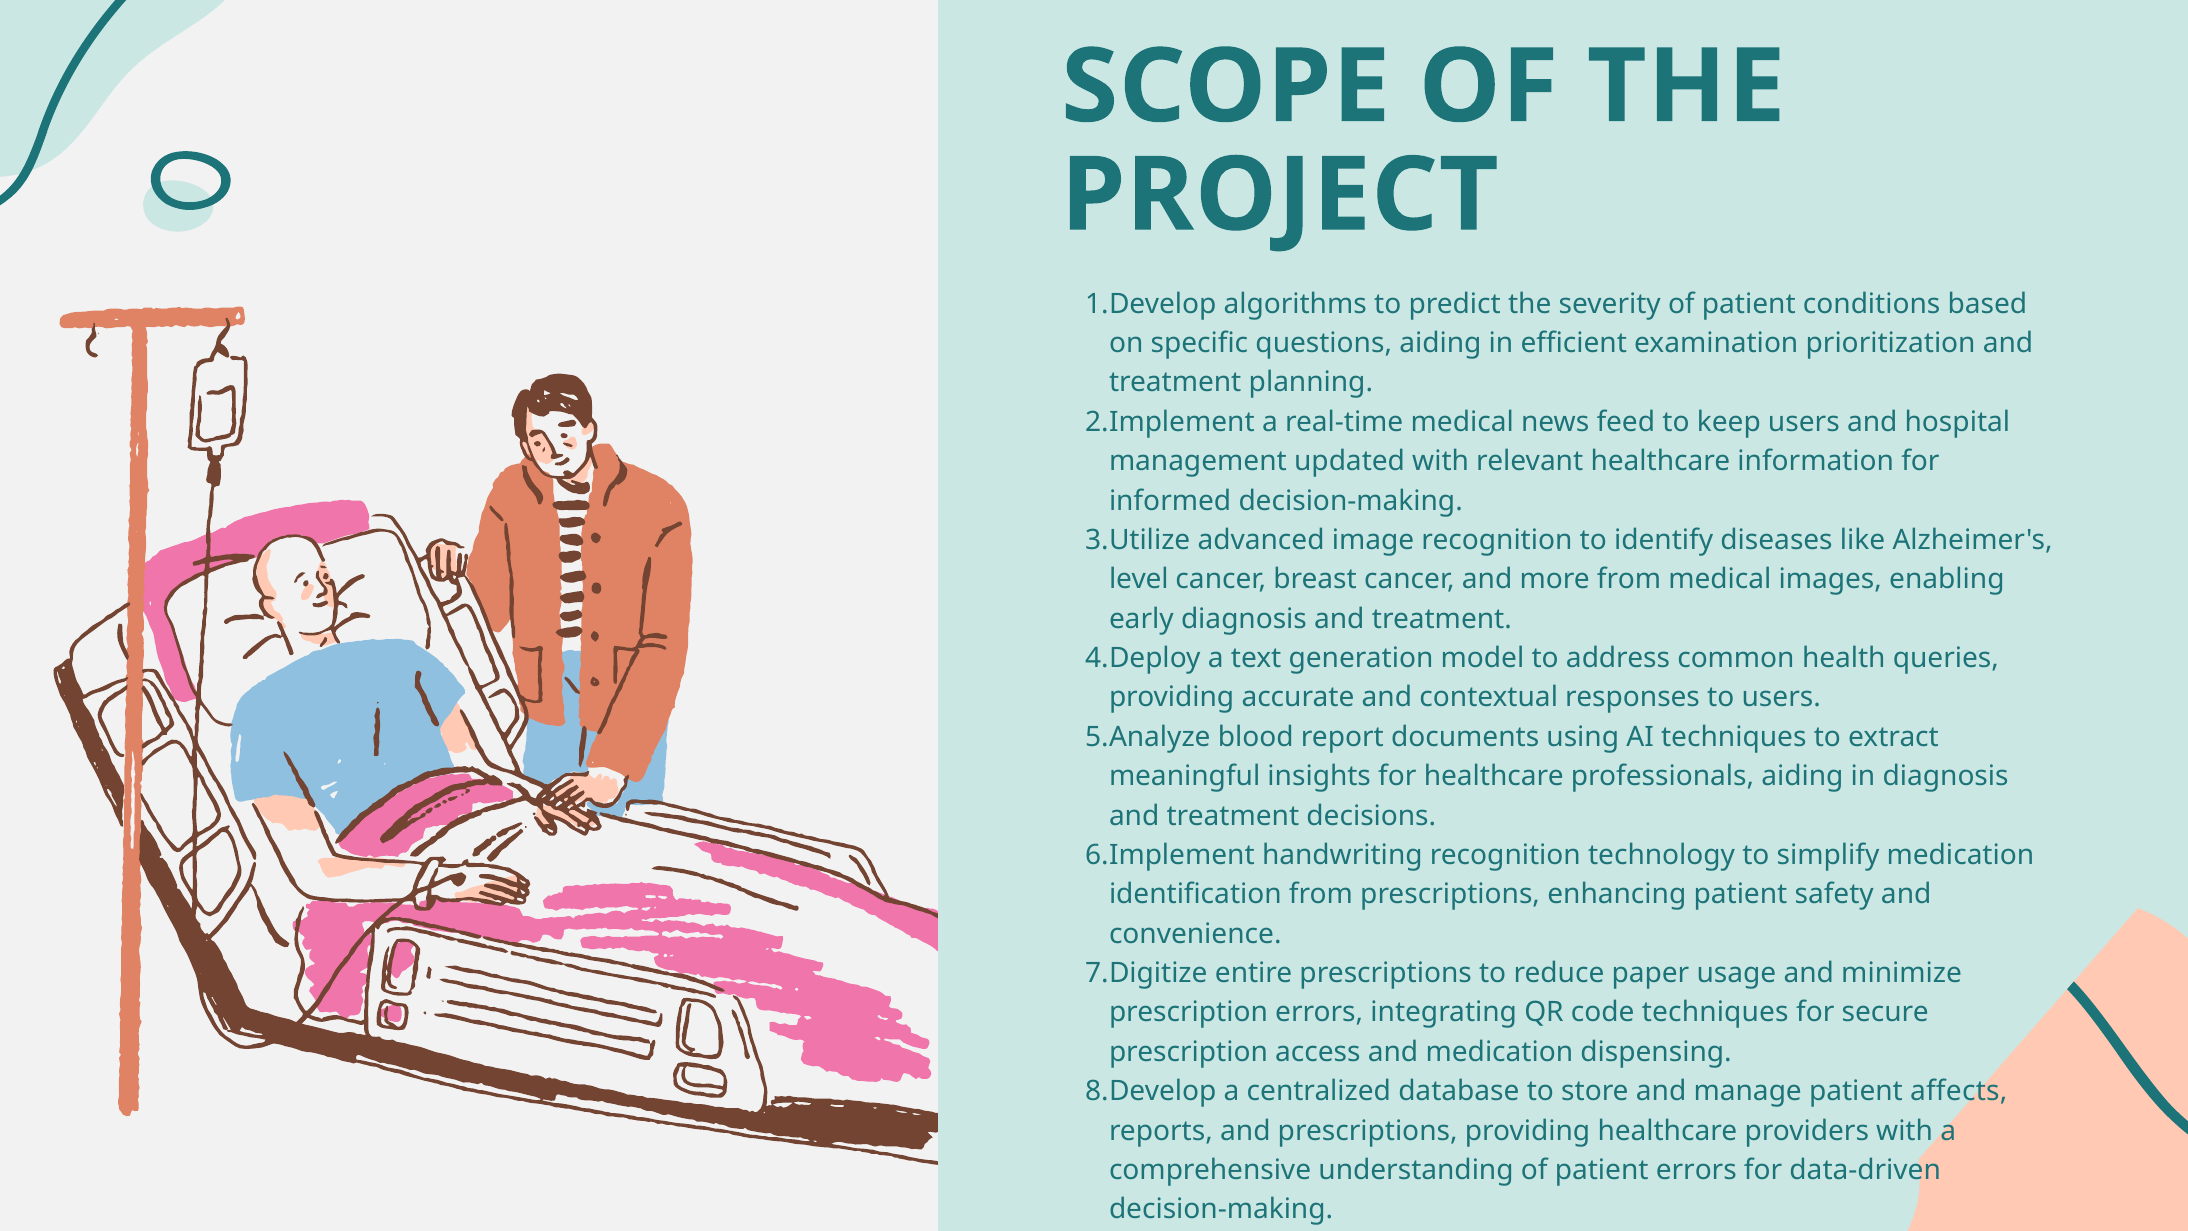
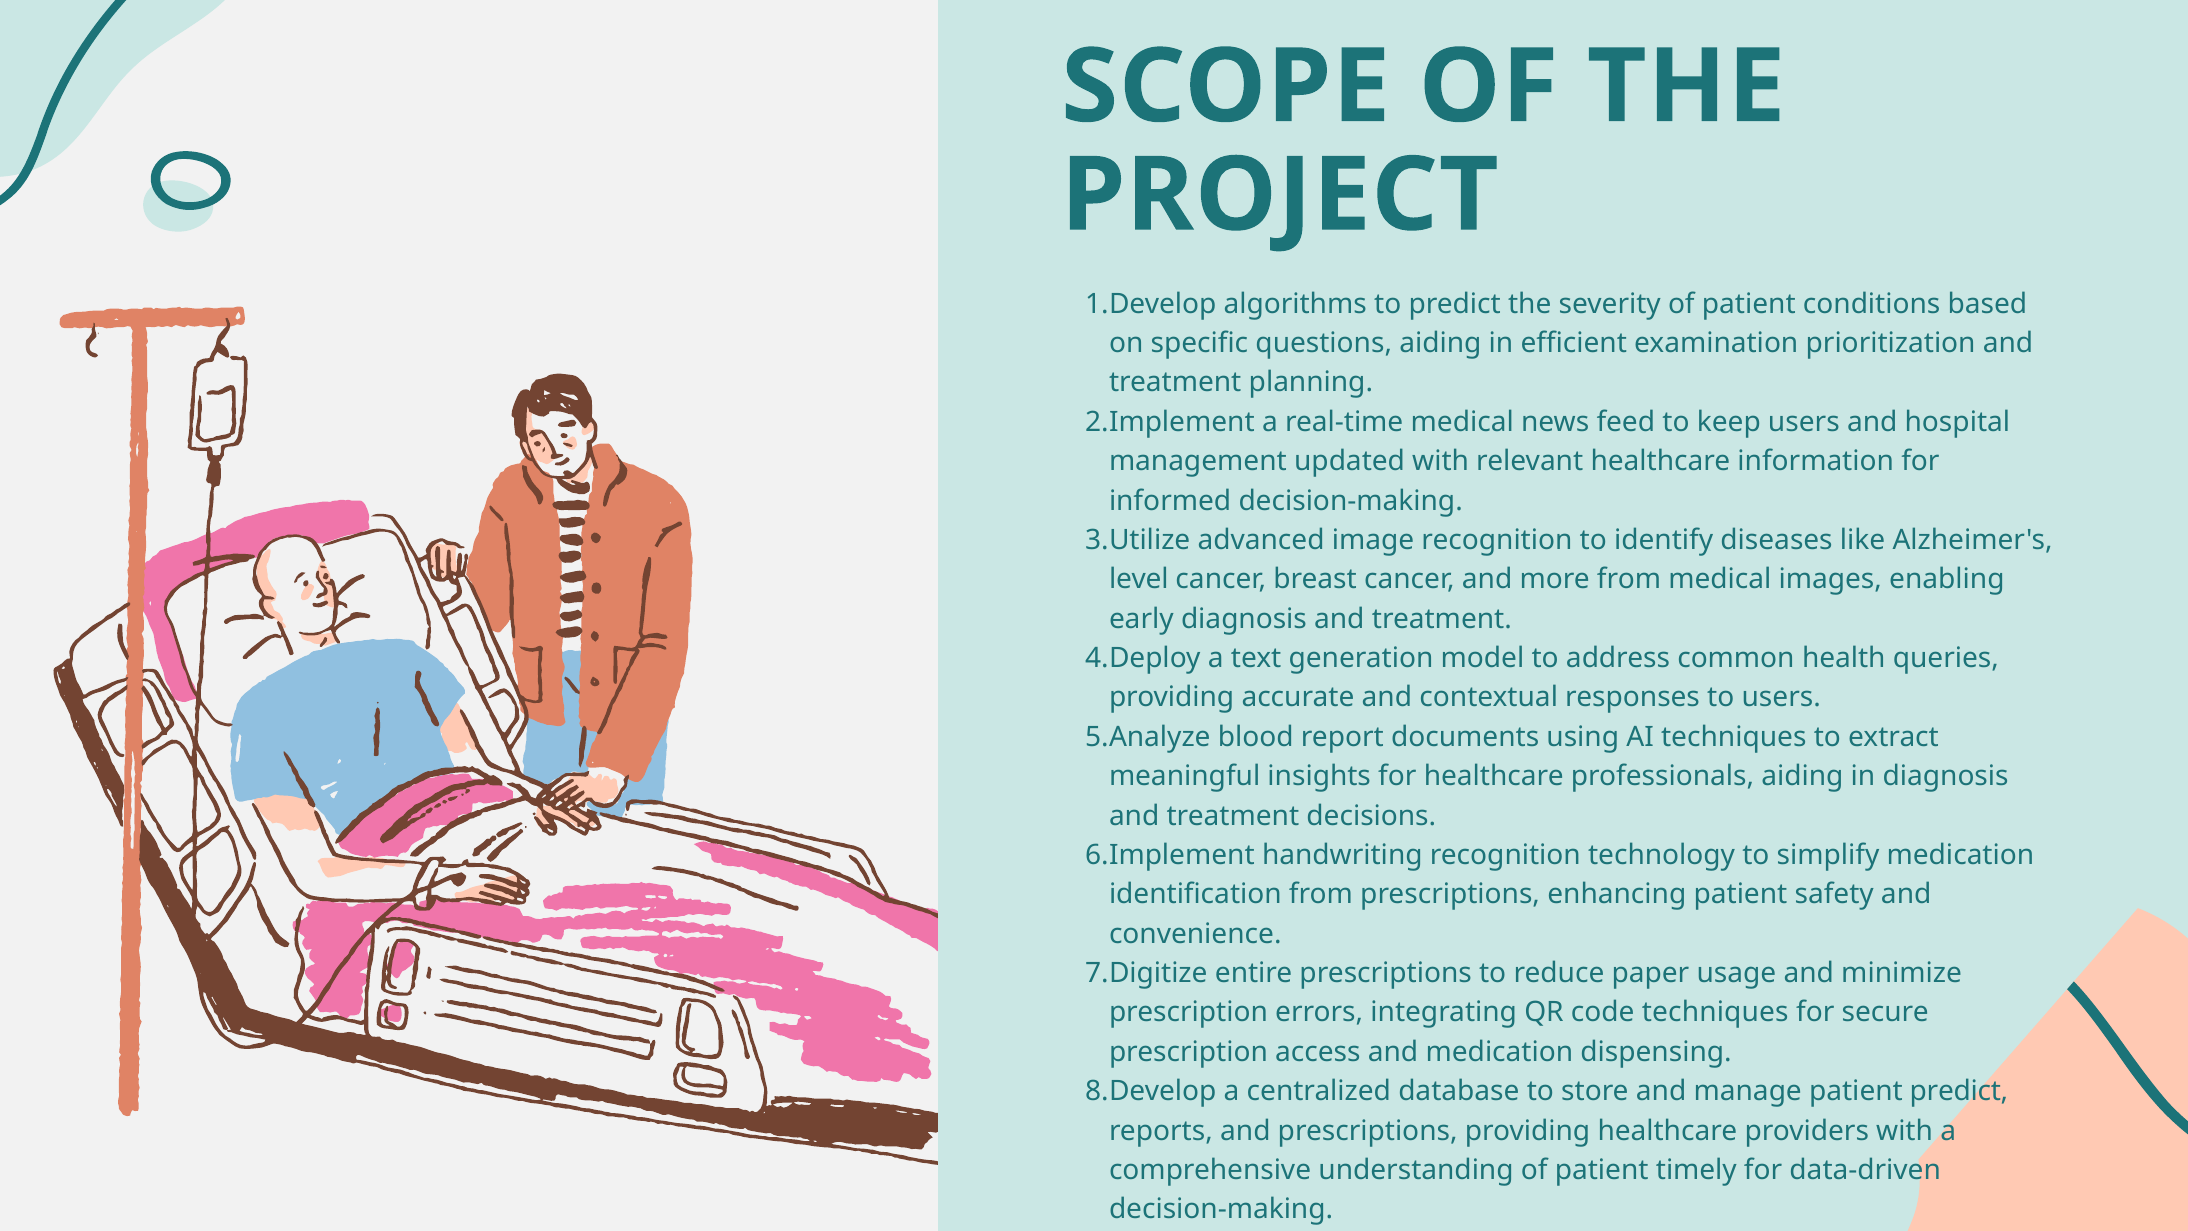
patient affects: affects -> predict (1959, 1091)
patient errors: errors -> timely (1696, 1170)
